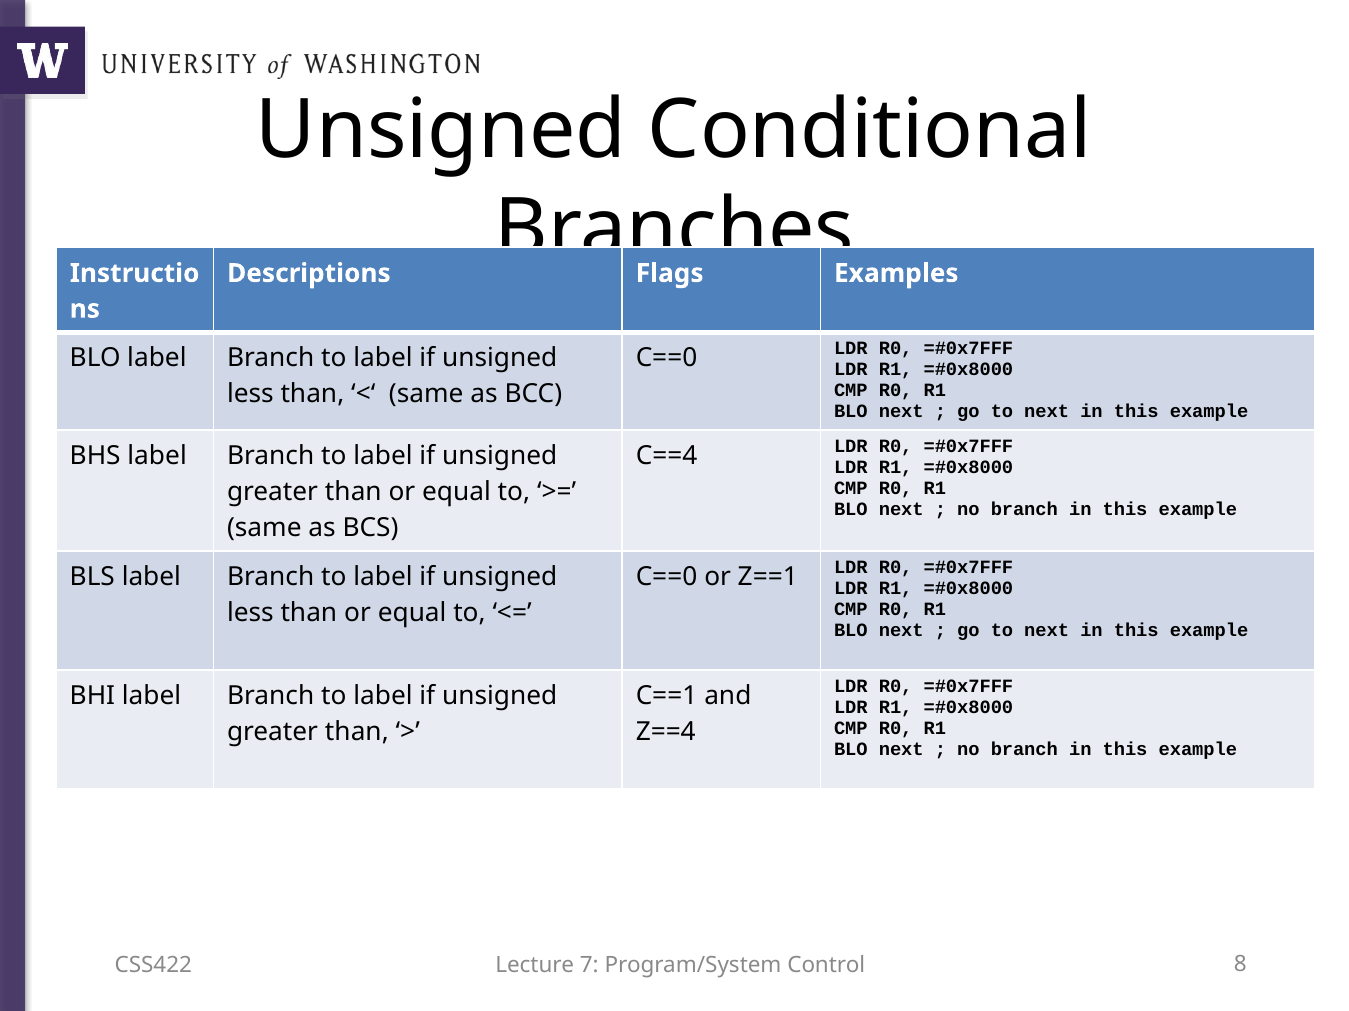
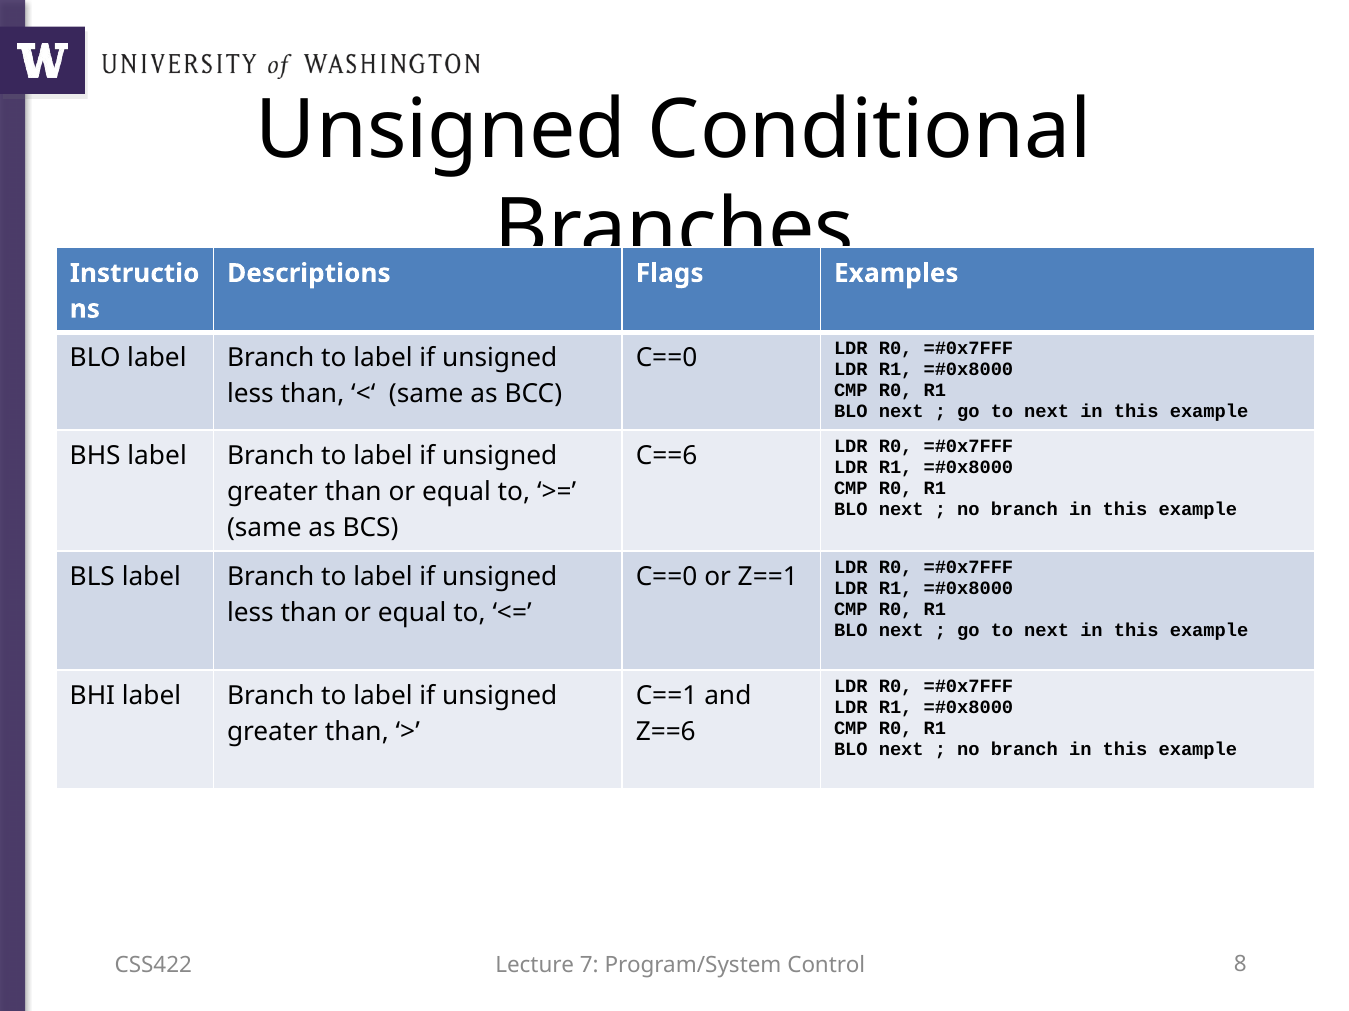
C==4: C==4 -> C==6 (667, 457)
Z==4: Z==4 -> Z==6 (666, 732)
